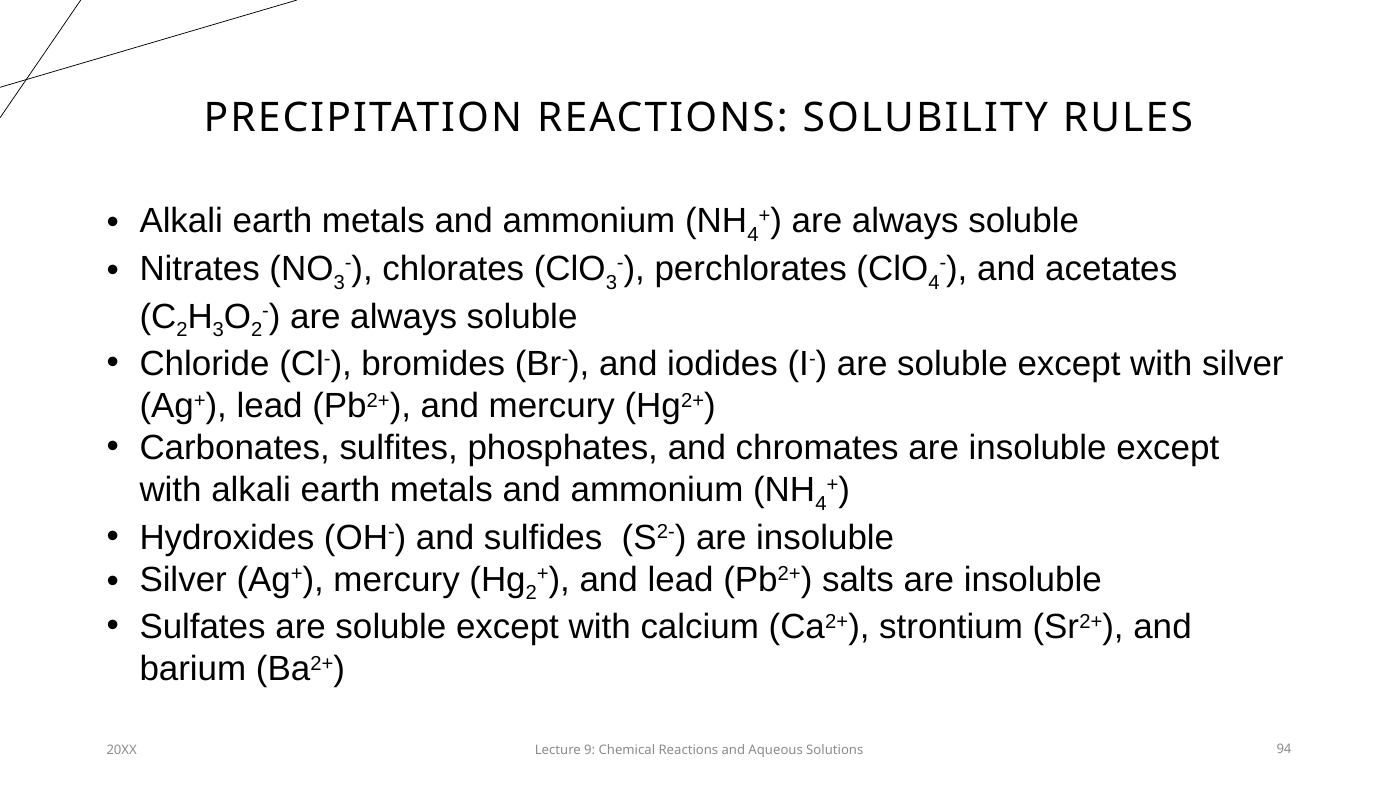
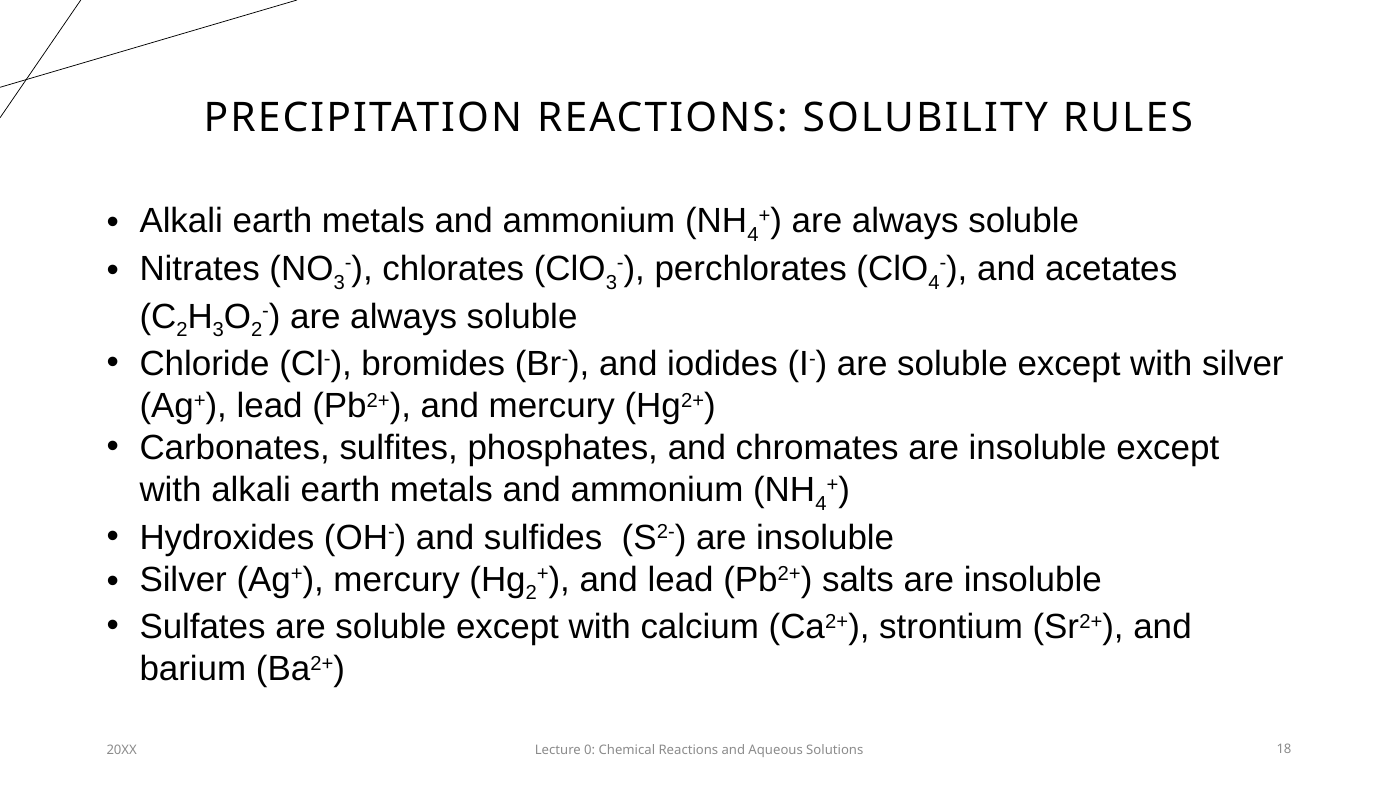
9: 9 -> 0 (590, 751)
94: 94 -> 18 (1284, 750)
